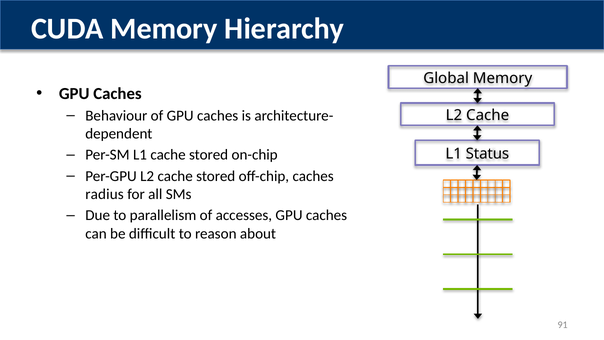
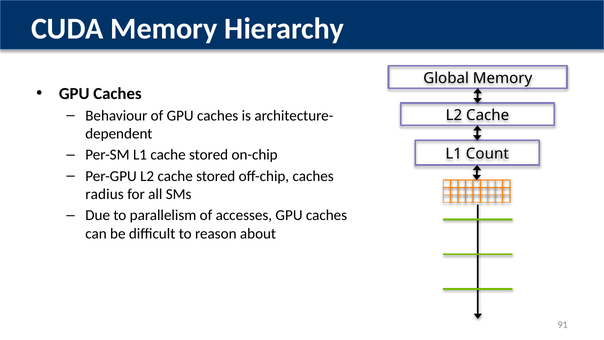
Status: Status -> Count (487, 154)
